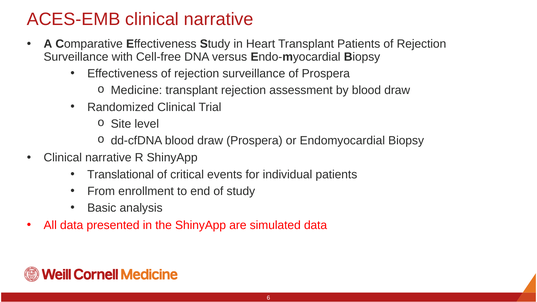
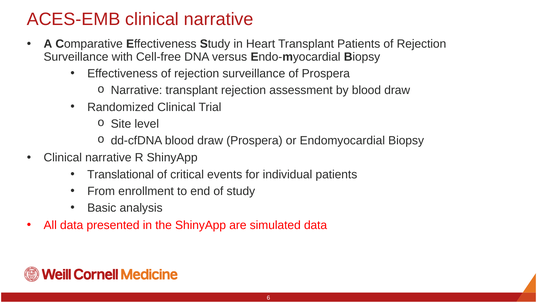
Medicine: Medicine -> Narrative (137, 90)
